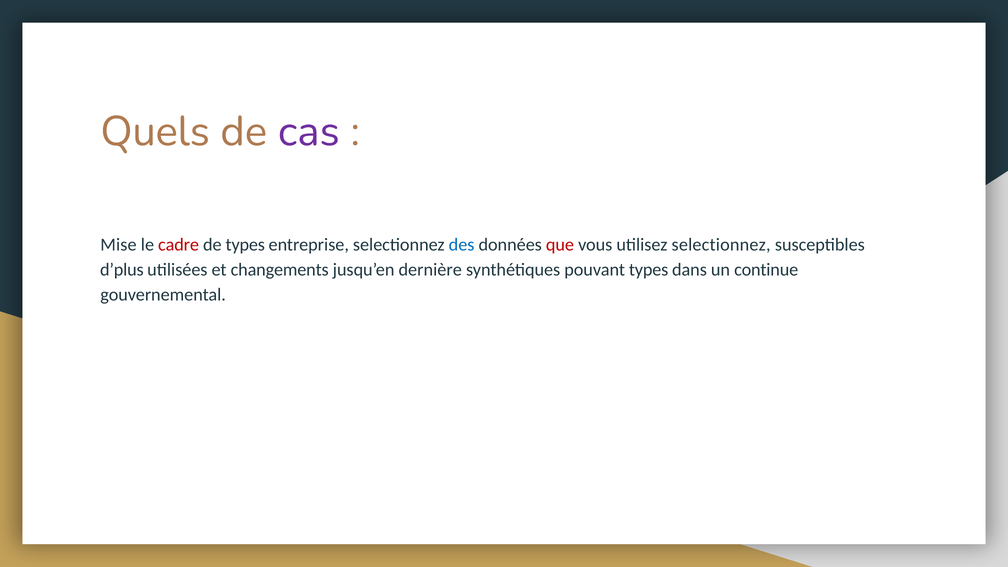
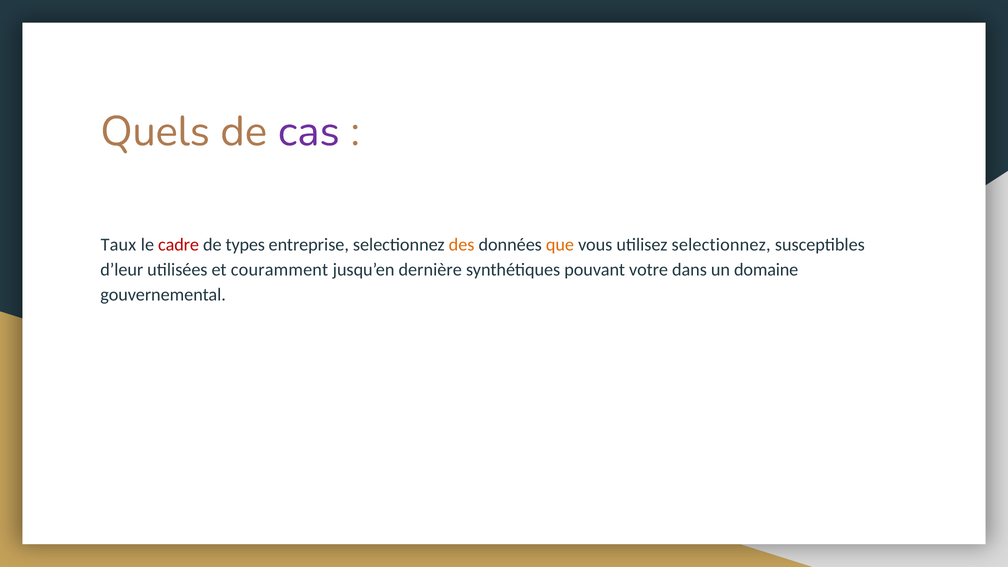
Mise: Mise -> Taux (118, 245)
des colour: blue -> orange (462, 245)
que colour: red -> orange (560, 245)
d’plus: d’plus -> d’leur (122, 270)
changements: changements -> couramment (280, 270)
pouvant types: types -> votre (649, 270)
continue: continue -> domaine (766, 270)
